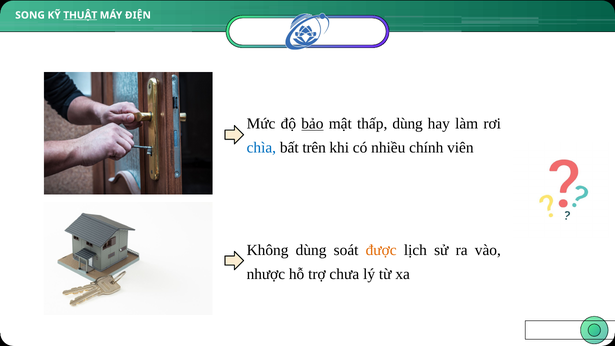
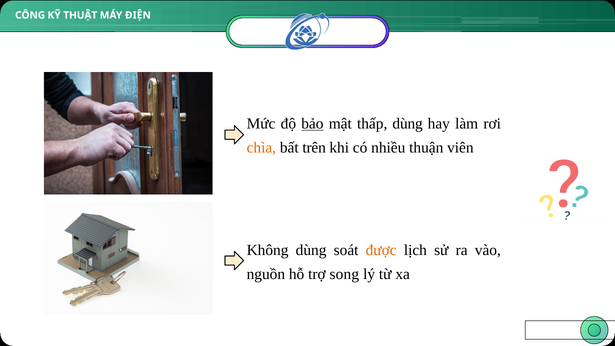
SONG: SONG -> CÔNG (30, 15)
THUẬT underline: present -> none (80, 15)
chìa colour: blue -> orange (261, 148)
chính: chính -> thuận (426, 148)
nhược: nhược -> nguồn (266, 274)
chưa: chưa -> song (344, 274)
